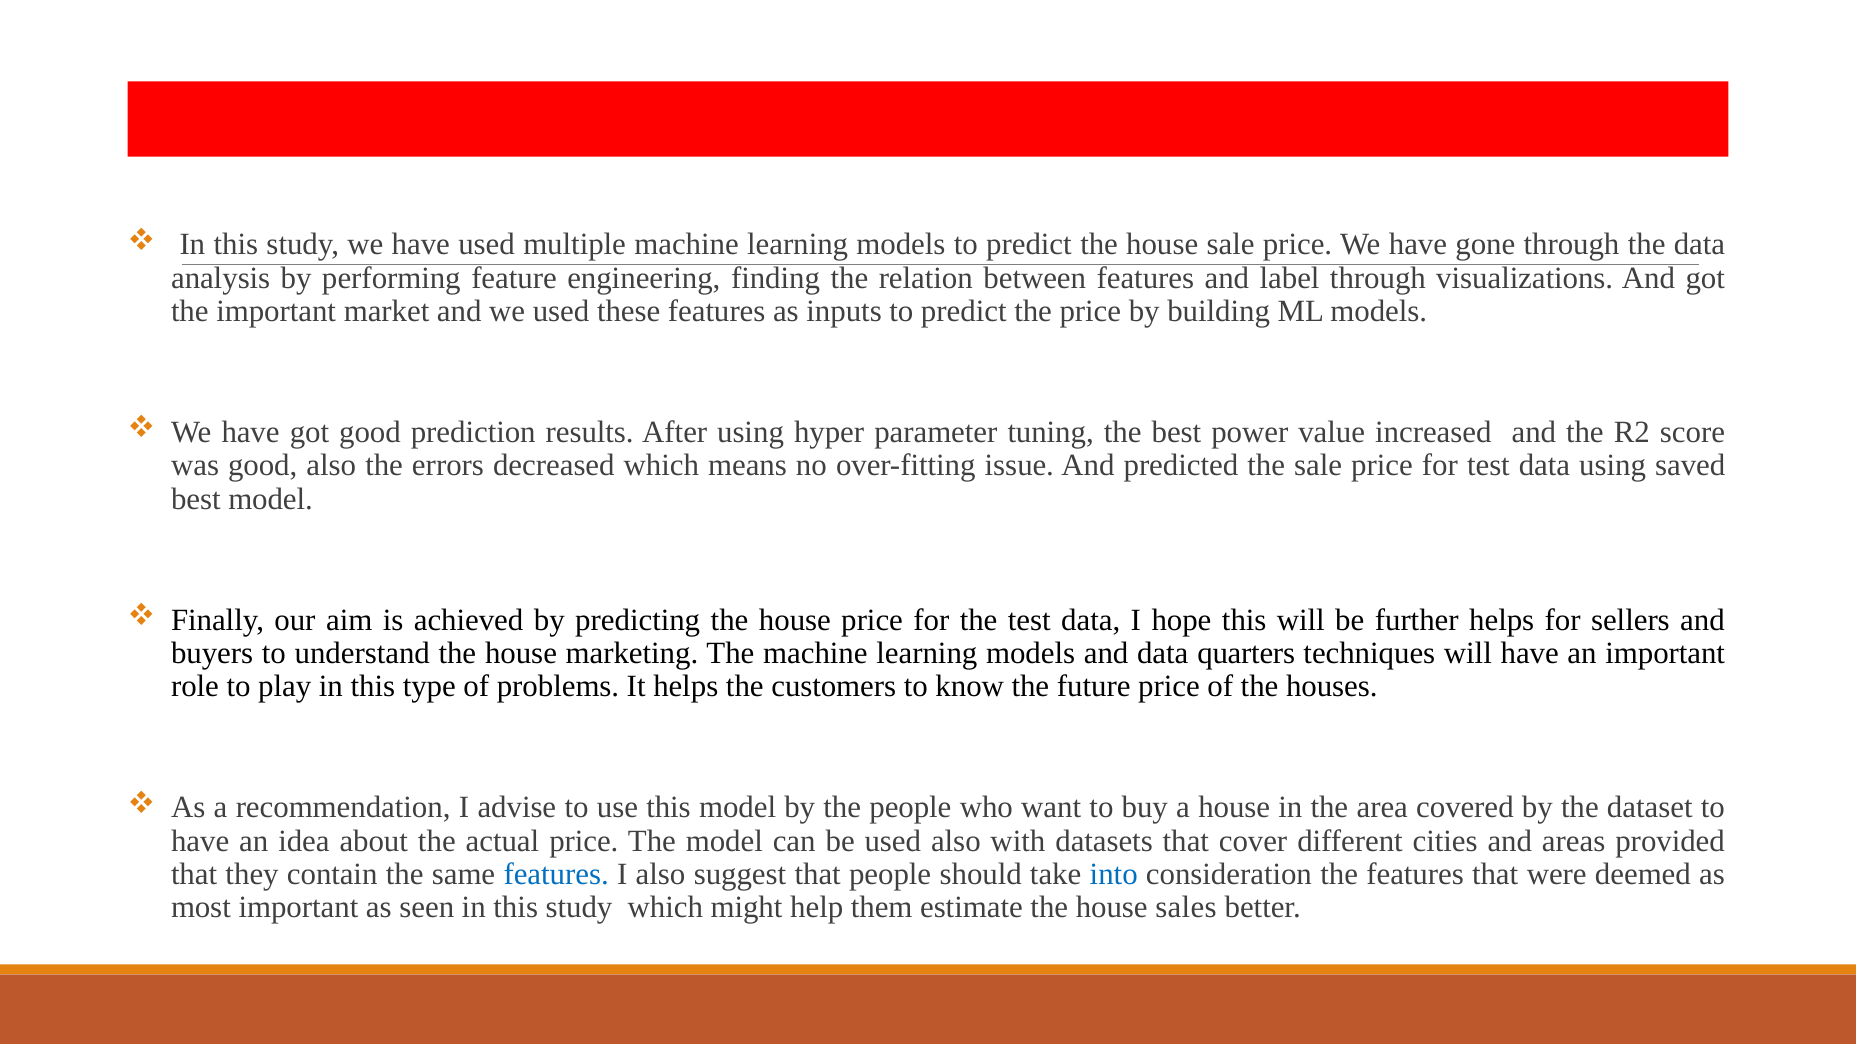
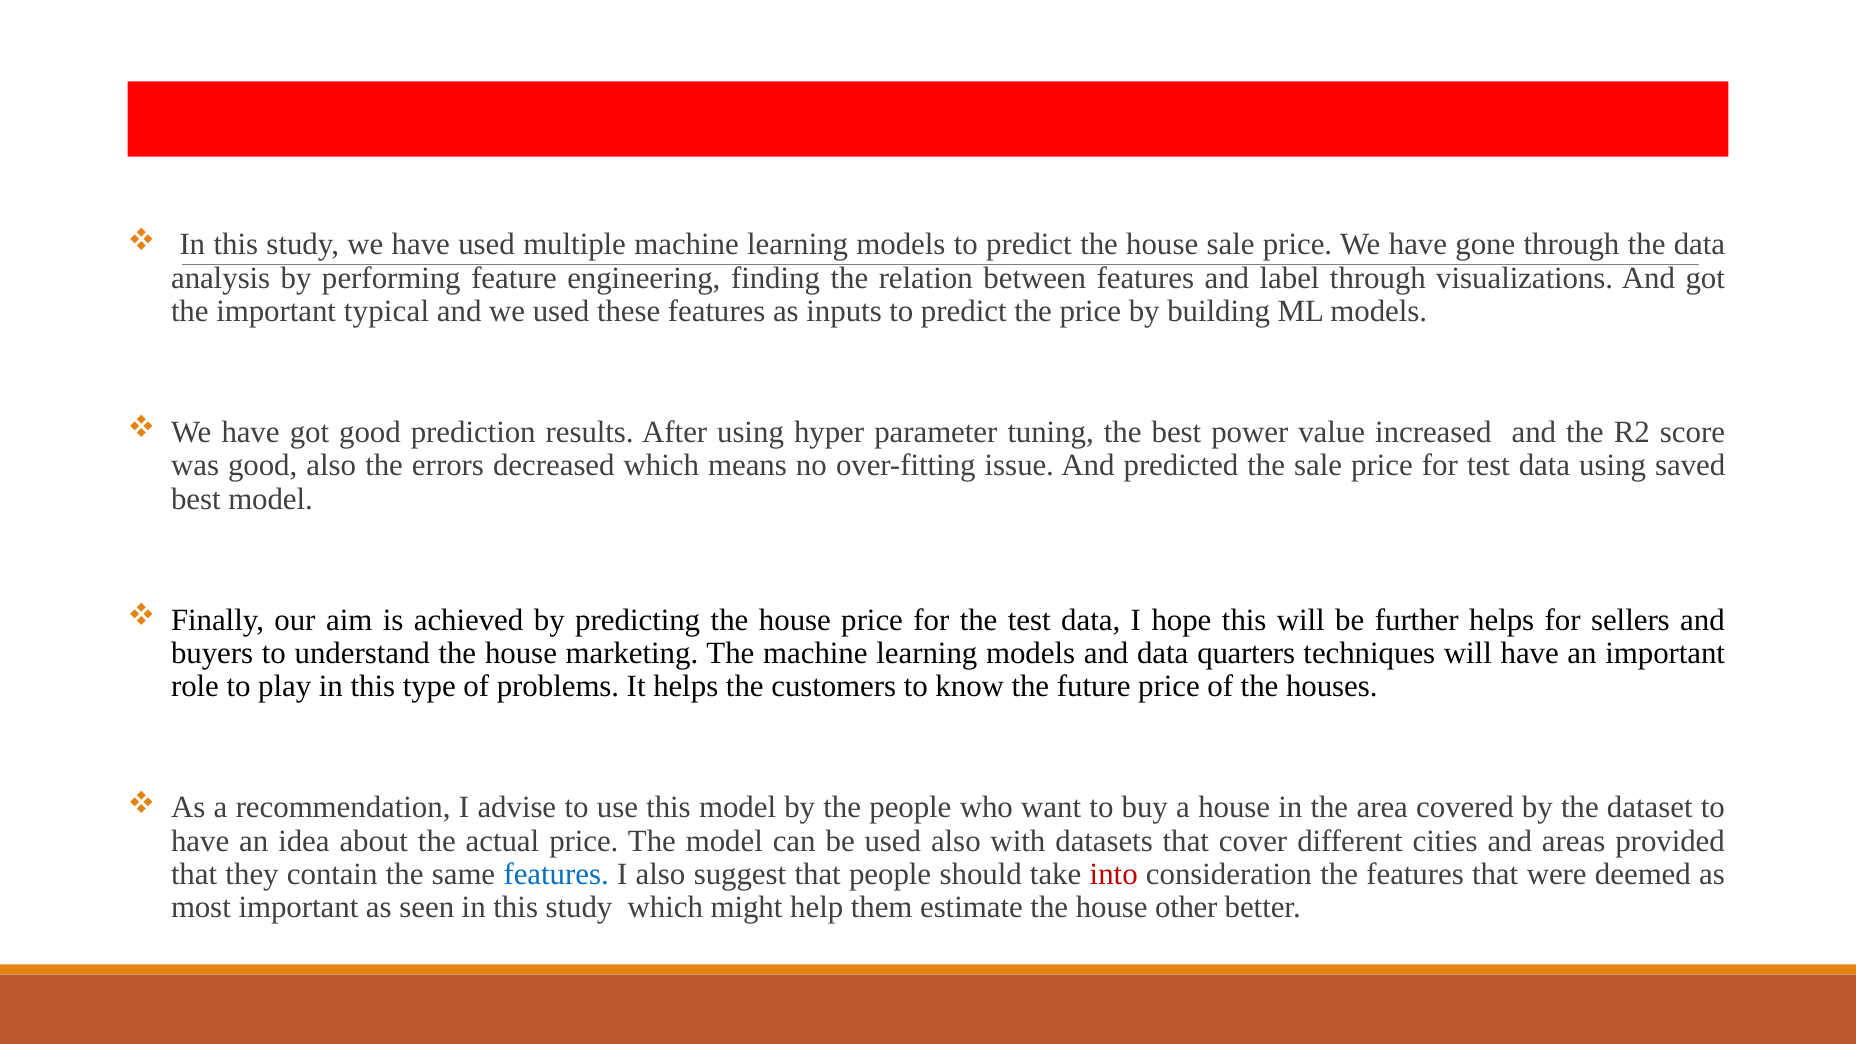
market: market -> typical (386, 311)
into colour: blue -> red (1114, 874)
sales: sales -> other (1186, 908)
